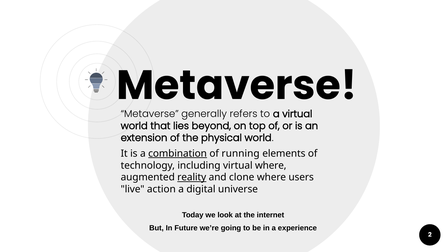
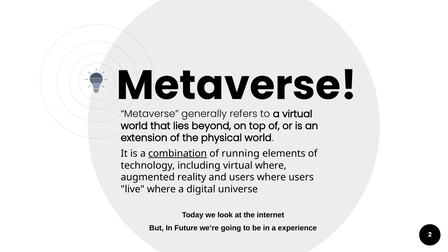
reality underline: present -> none (192, 177)
and clone: clone -> users (242, 177)
live action: action -> where (161, 189)
